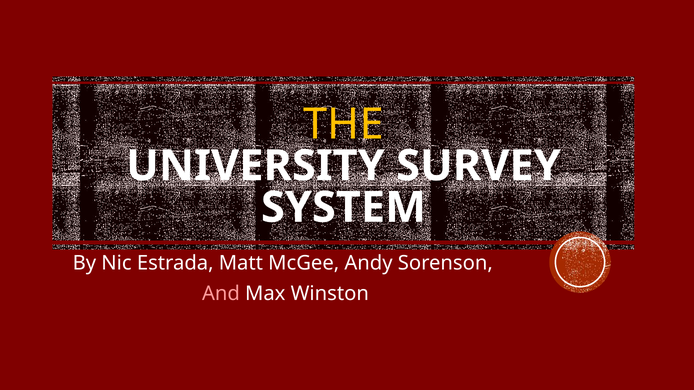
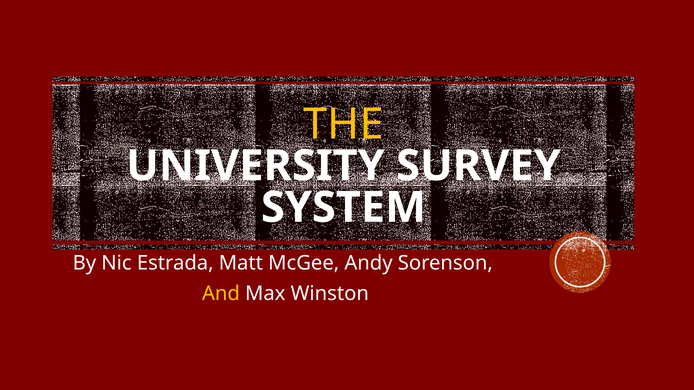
And colour: pink -> yellow (221, 294)
